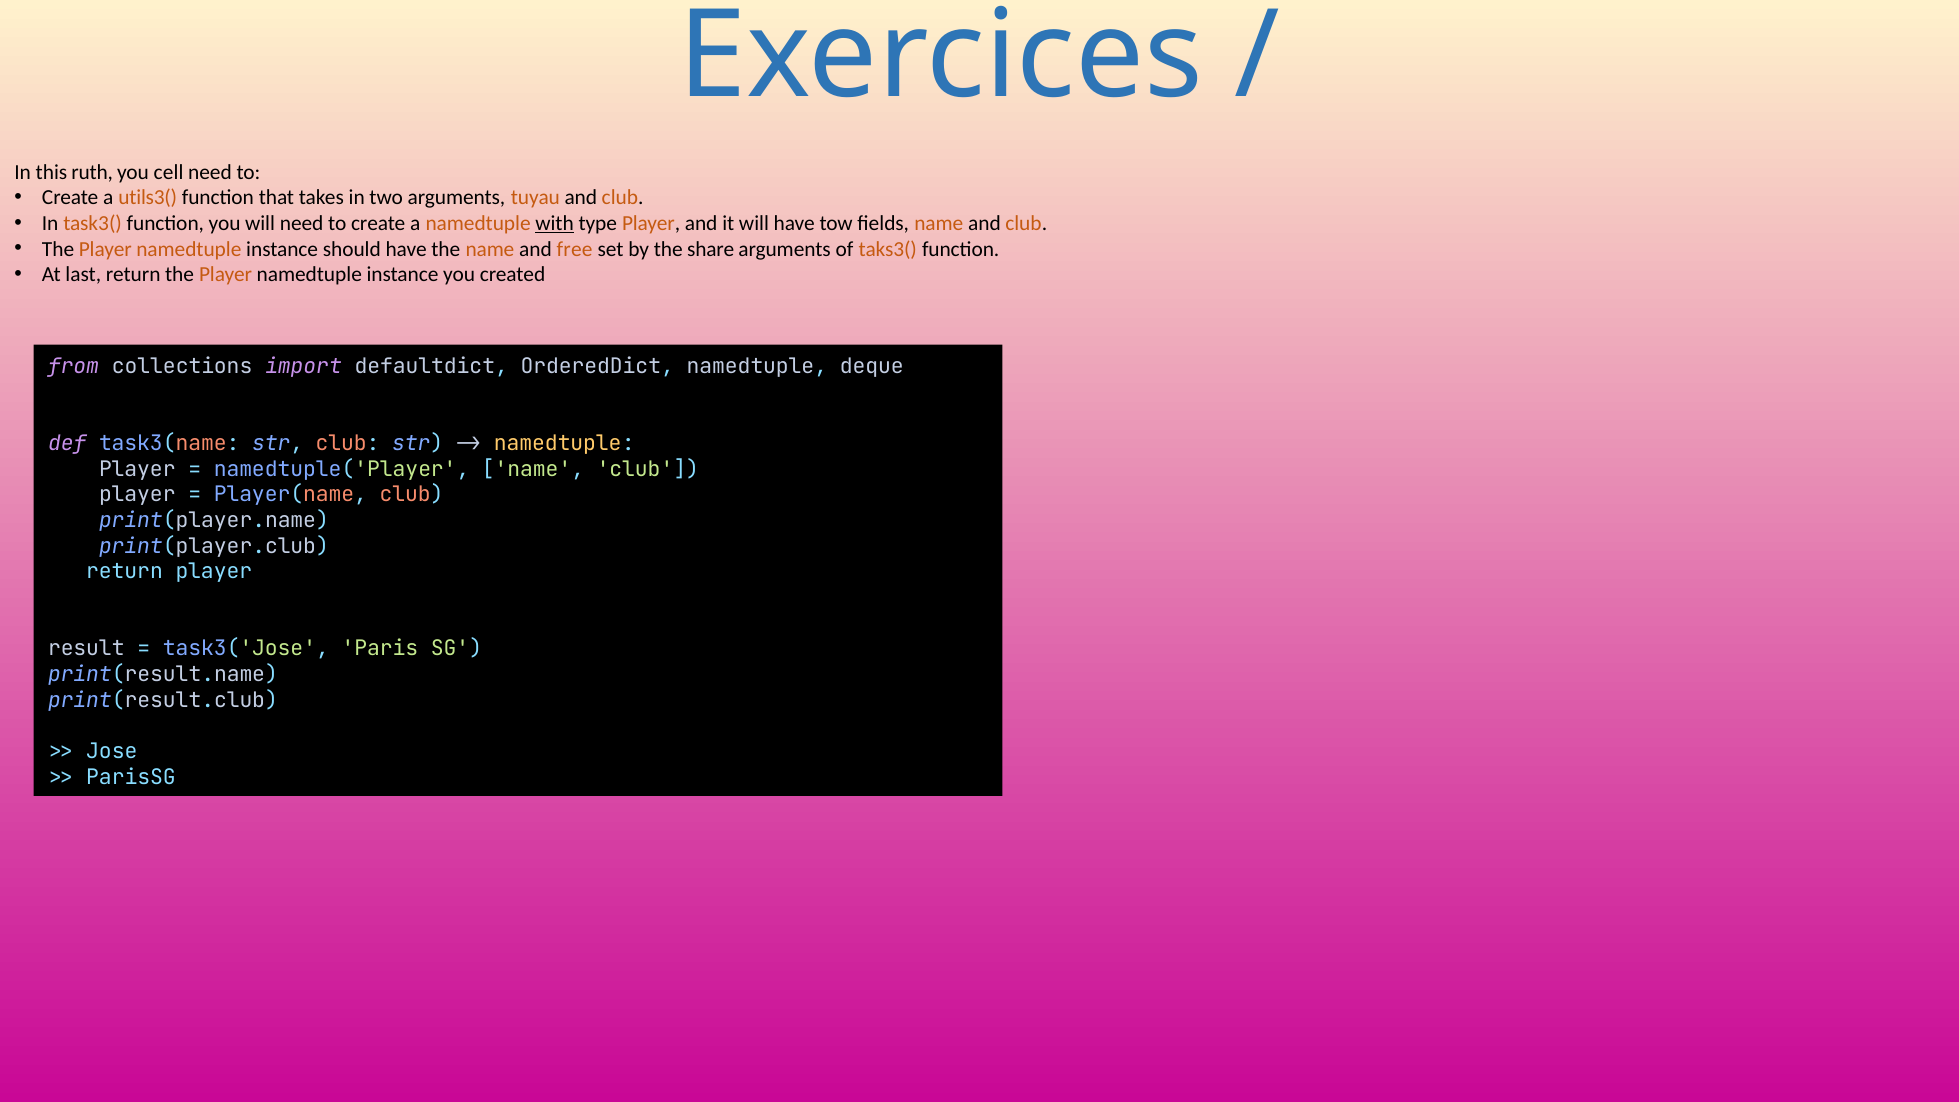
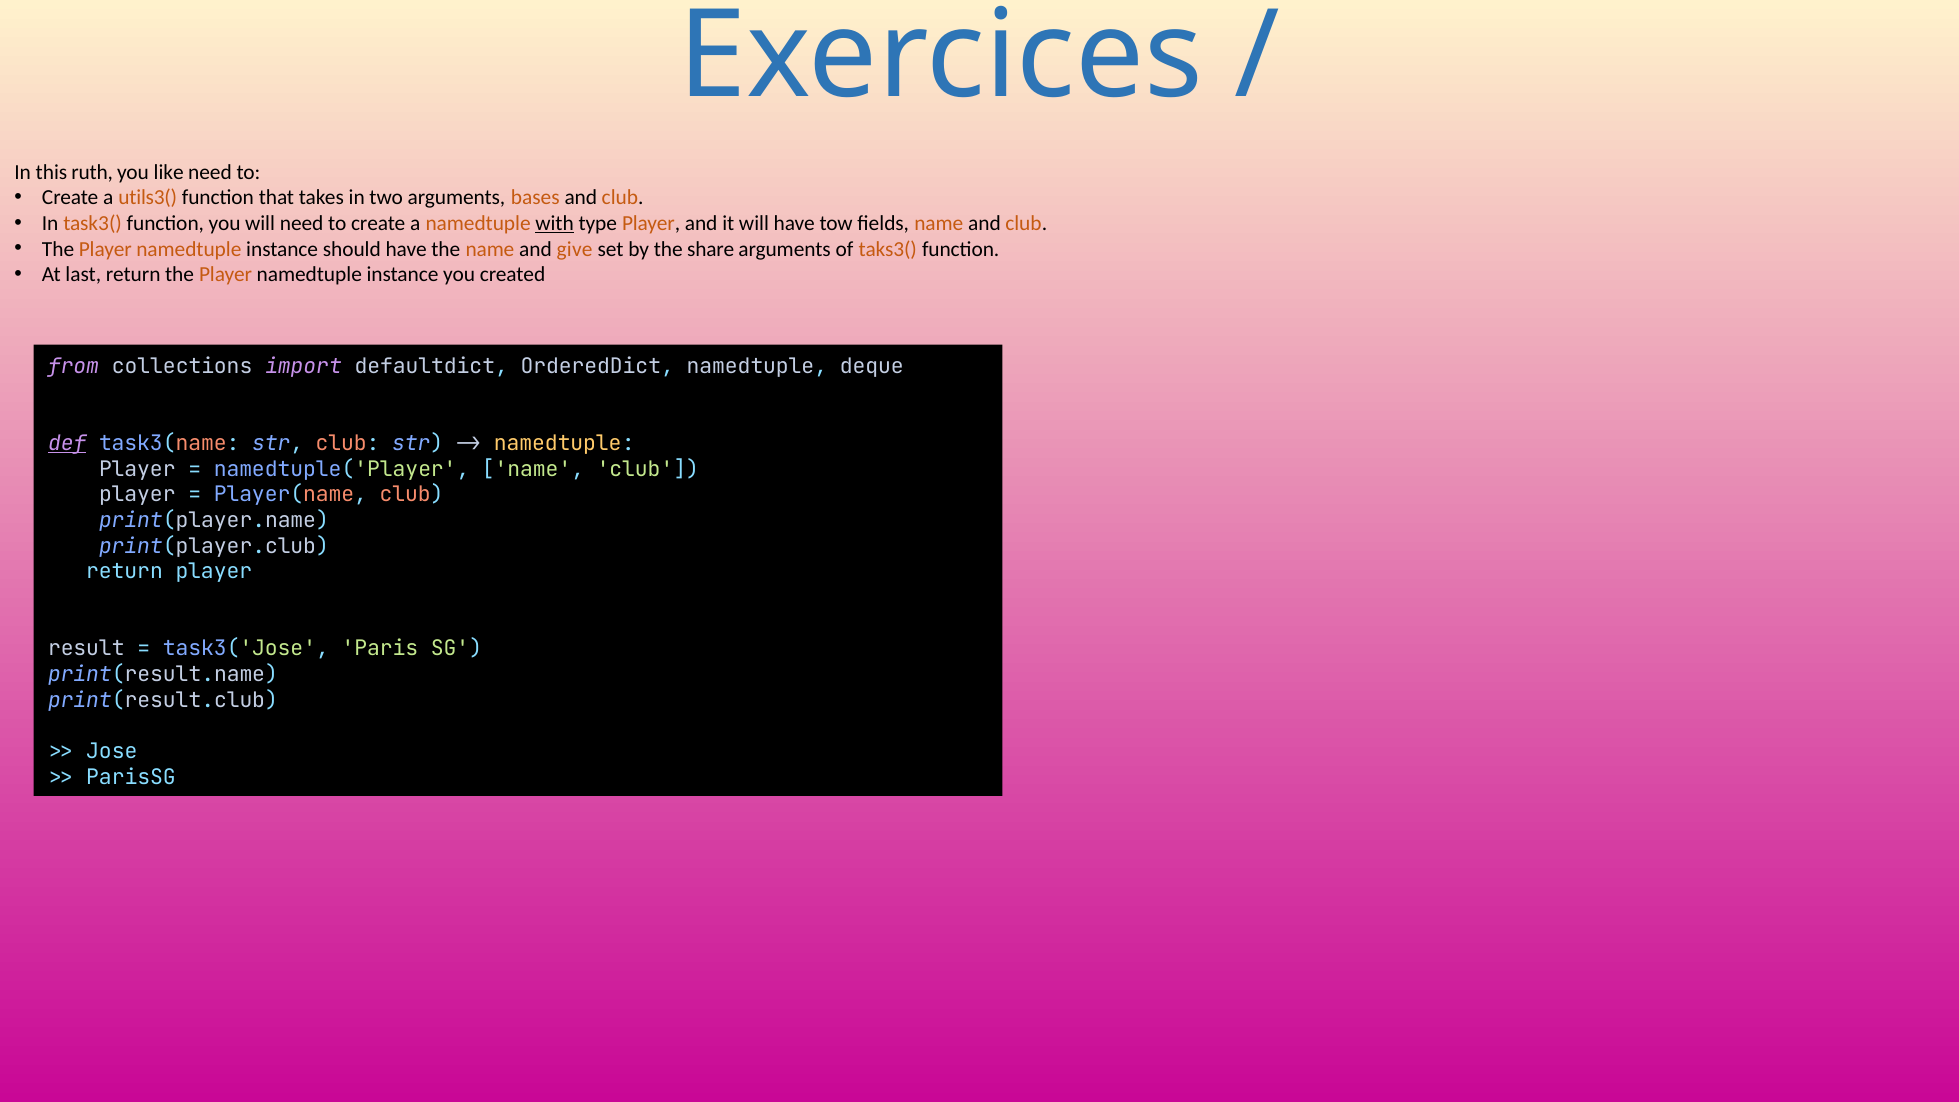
cell: cell -> like (169, 172)
tuyau: tuyau -> bases (535, 198)
free: free -> give (575, 249)
def underline: none -> present (67, 443)
